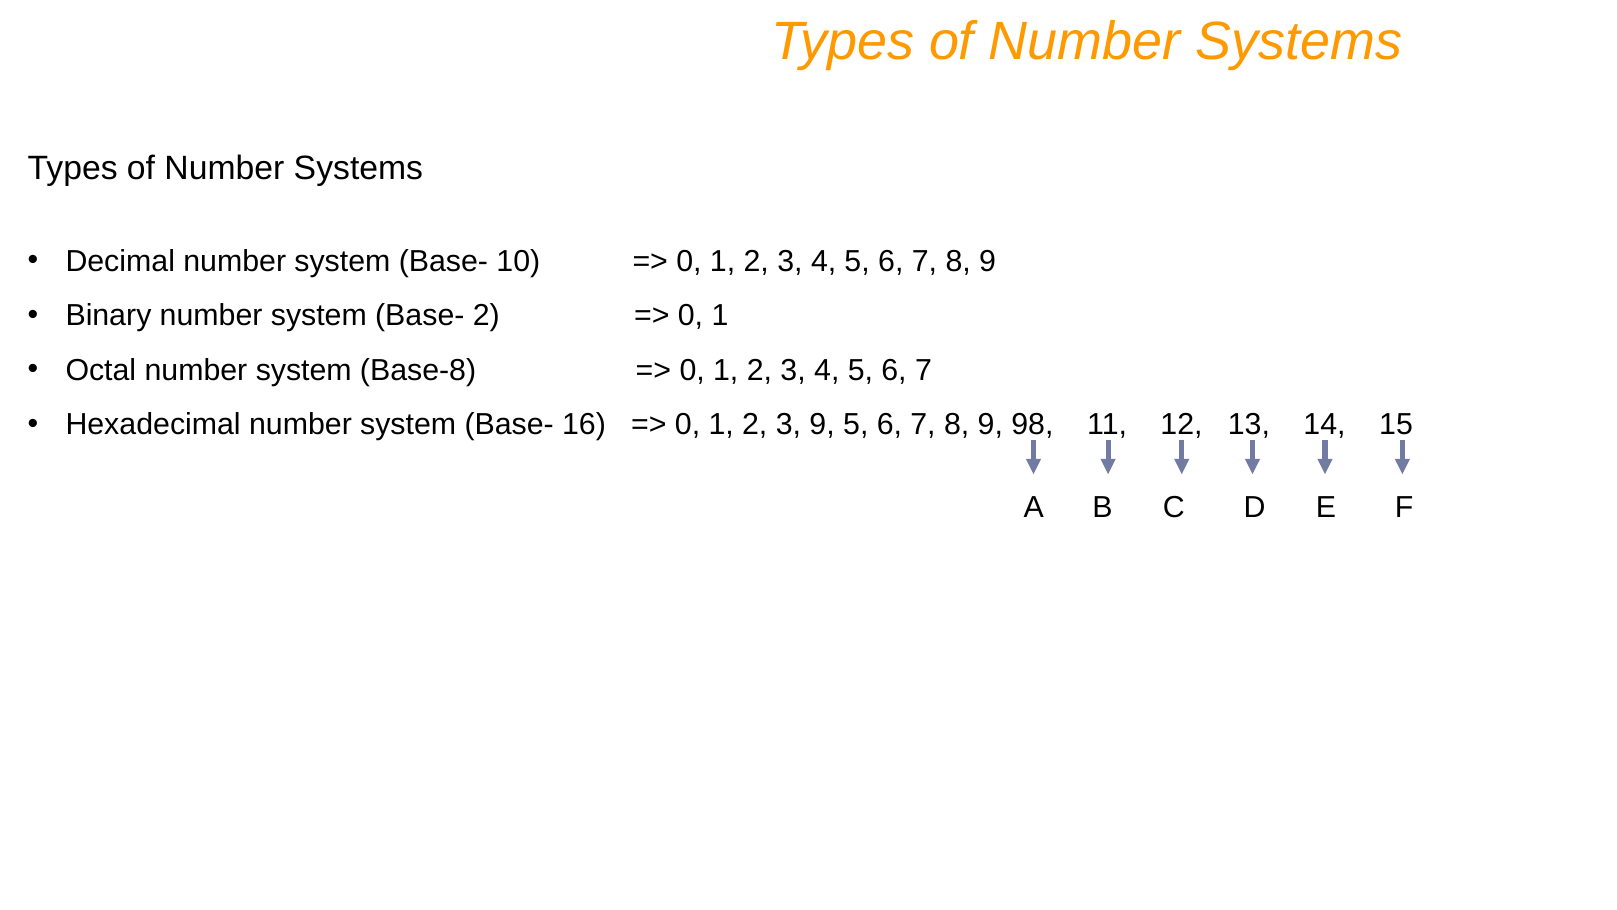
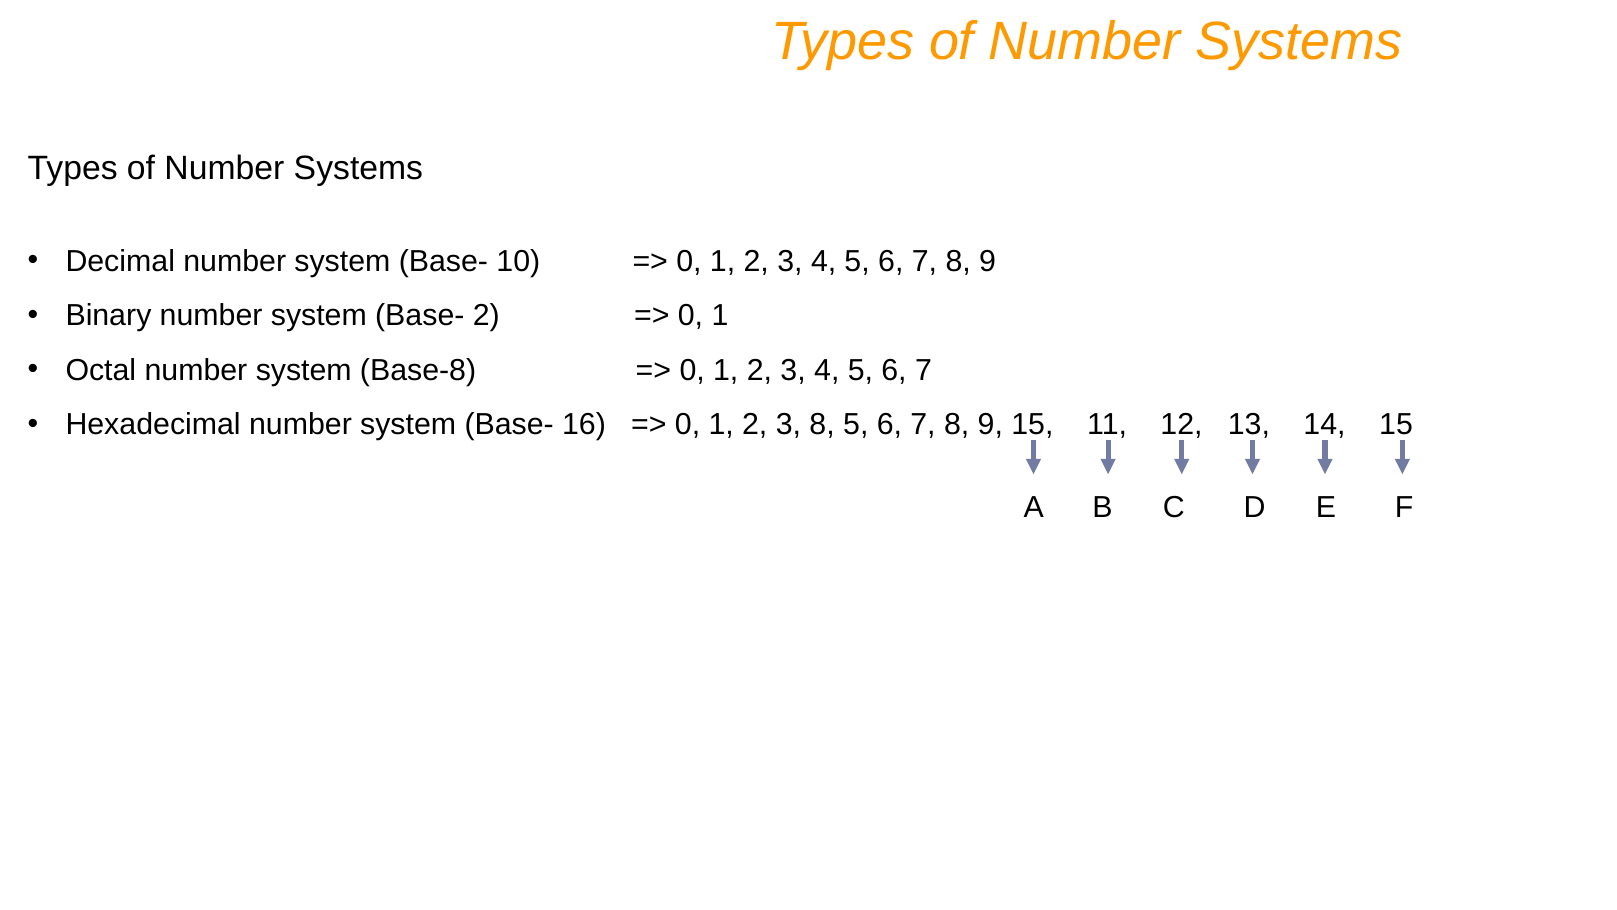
3 9: 9 -> 8 (822, 425)
9 98: 98 -> 15 (1032, 425)
